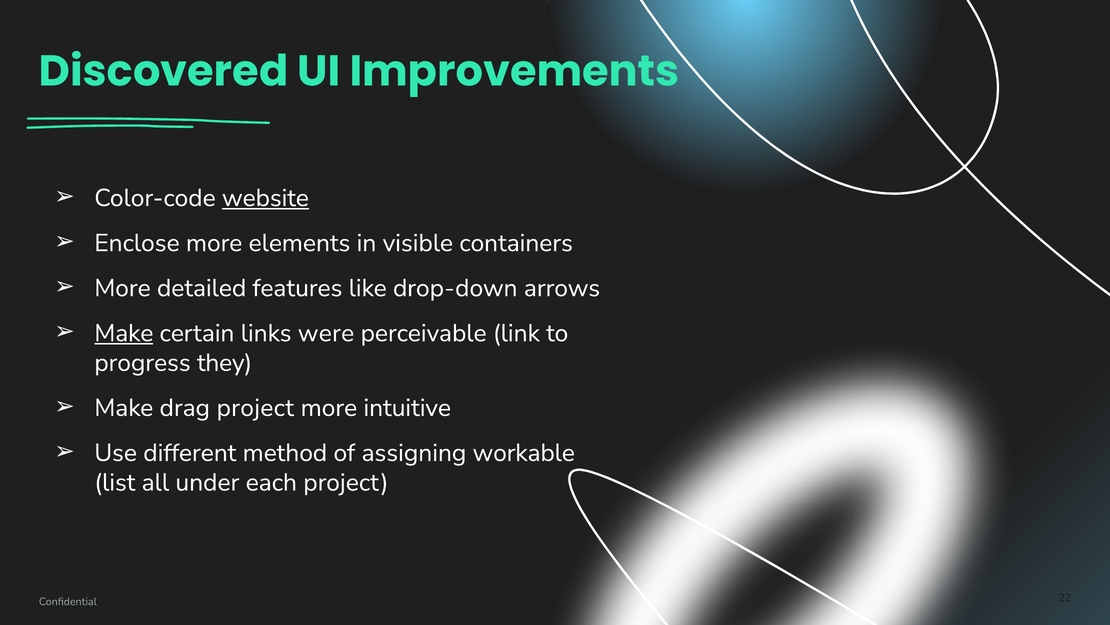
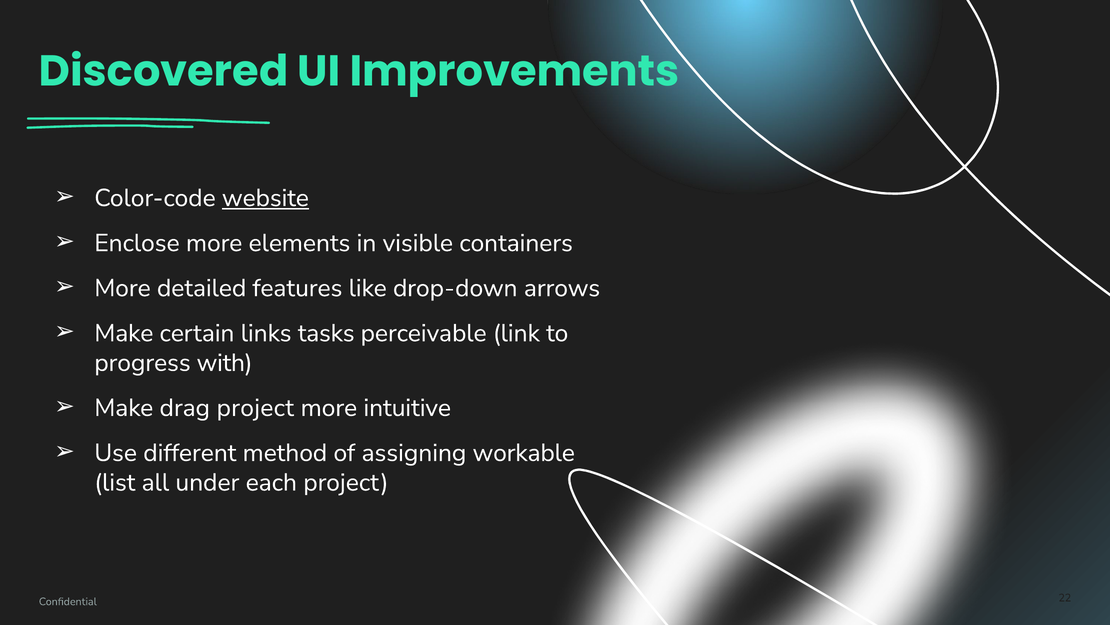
Make underline: present -> none (124, 333)
were: were -> tasks (326, 333)
they: they -> with (225, 362)
